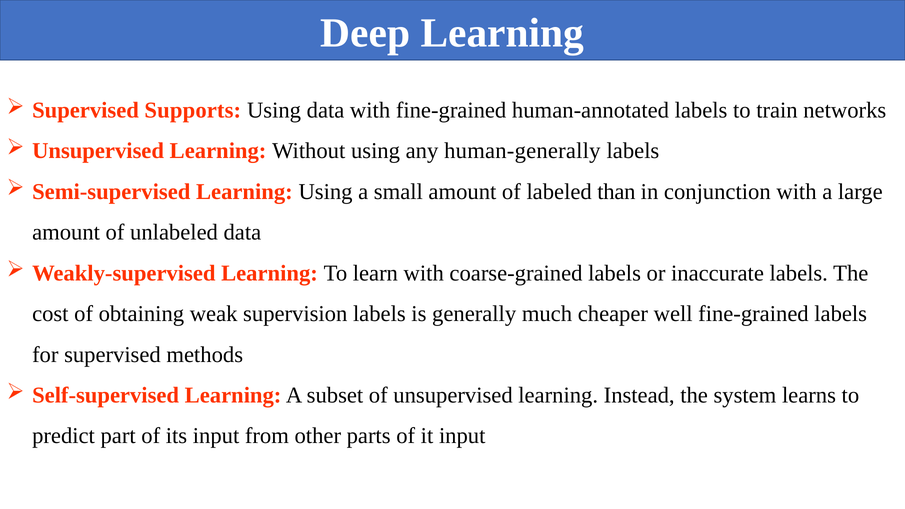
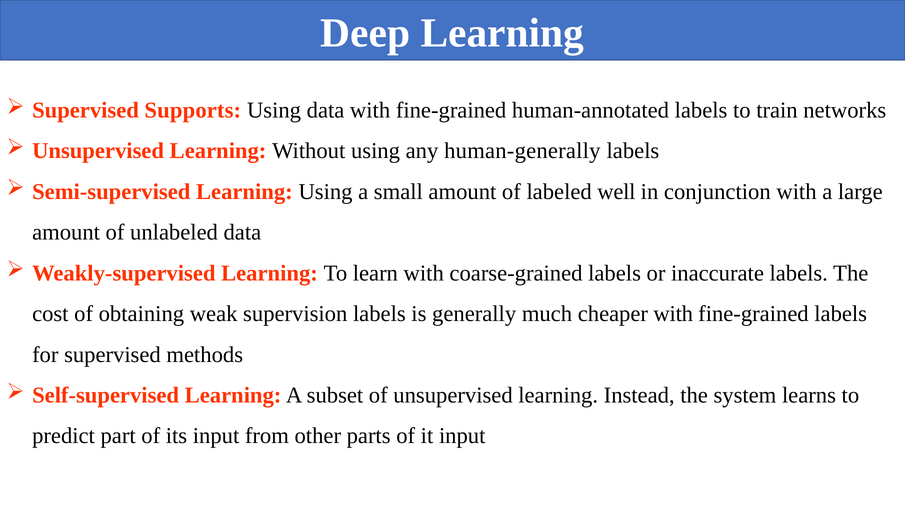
than: than -> well (616, 192)
cheaper well: well -> with (673, 314)
